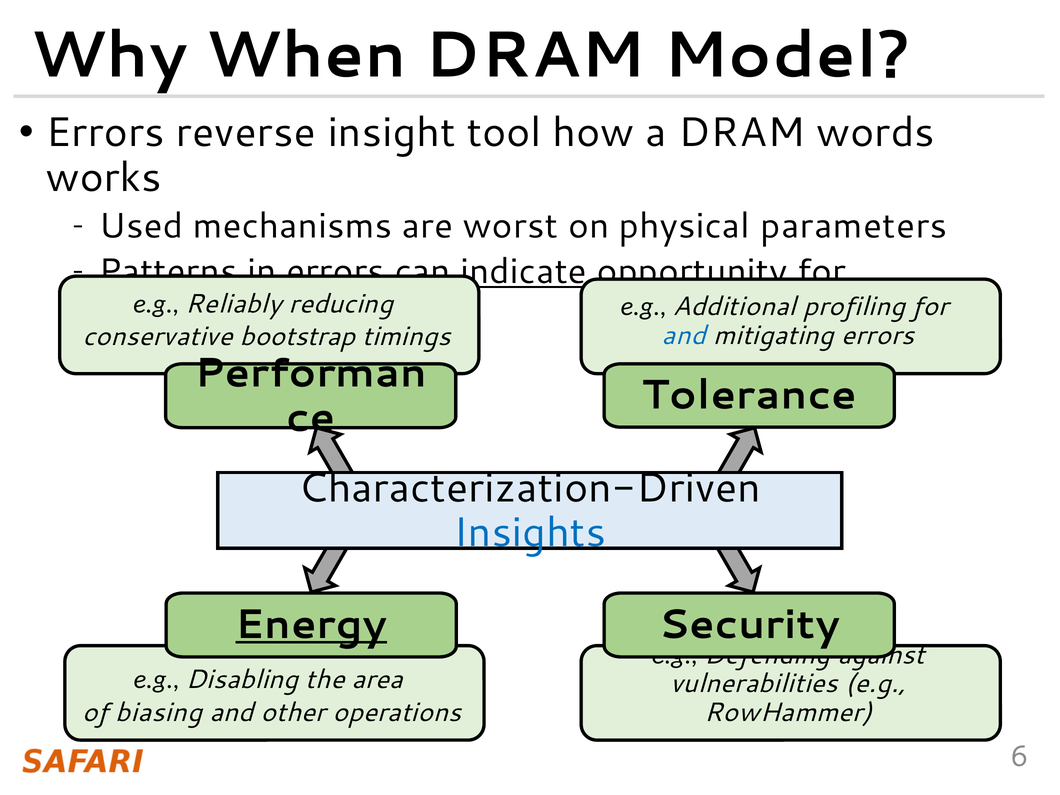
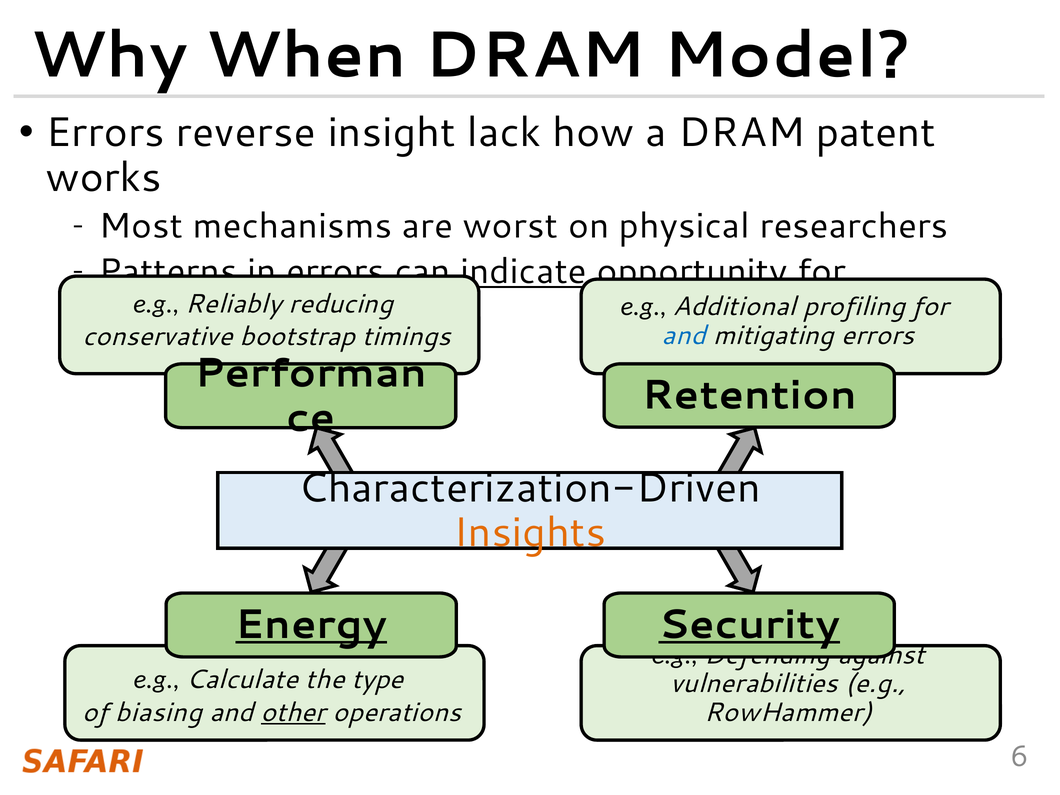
tool: tool -> lack (504, 133)
words: words -> patent (876, 133)
Used: Used -> Most (141, 226)
parameters: parameters -> researchers (854, 226)
Tolerance: Tolerance -> Retention (749, 395)
Insights colour: blue -> orange (530, 532)
Security underline: none -> present (749, 625)
Disabling: Disabling -> Calculate (242, 680)
area: area -> type (377, 680)
other underline: none -> present (293, 712)
